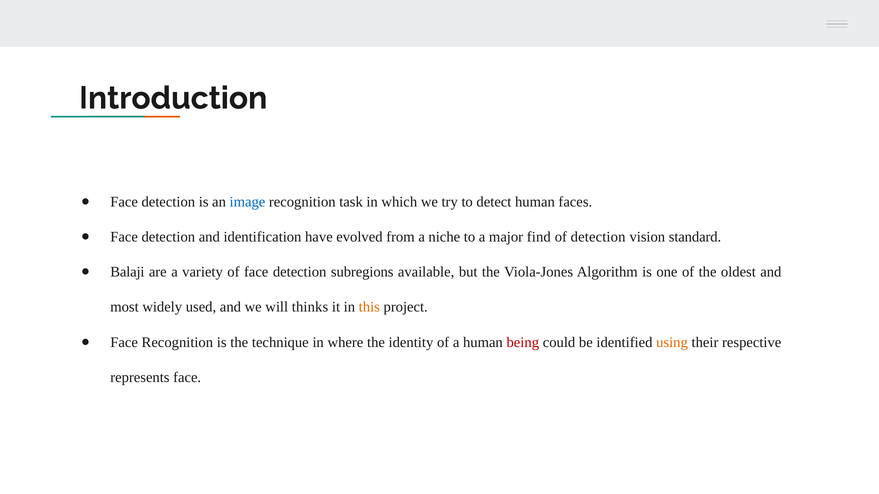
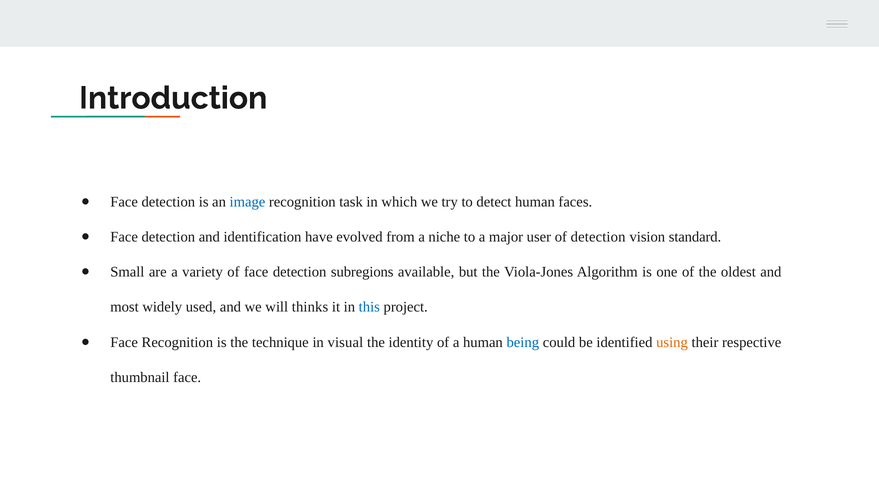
find: find -> user (539, 237)
Balaji: Balaji -> Small (127, 272)
this colour: orange -> blue (369, 307)
where: where -> visual (345, 343)
being colour: red -> blue (523, 343)
represents: represents -> thumbnail (140, 378)
